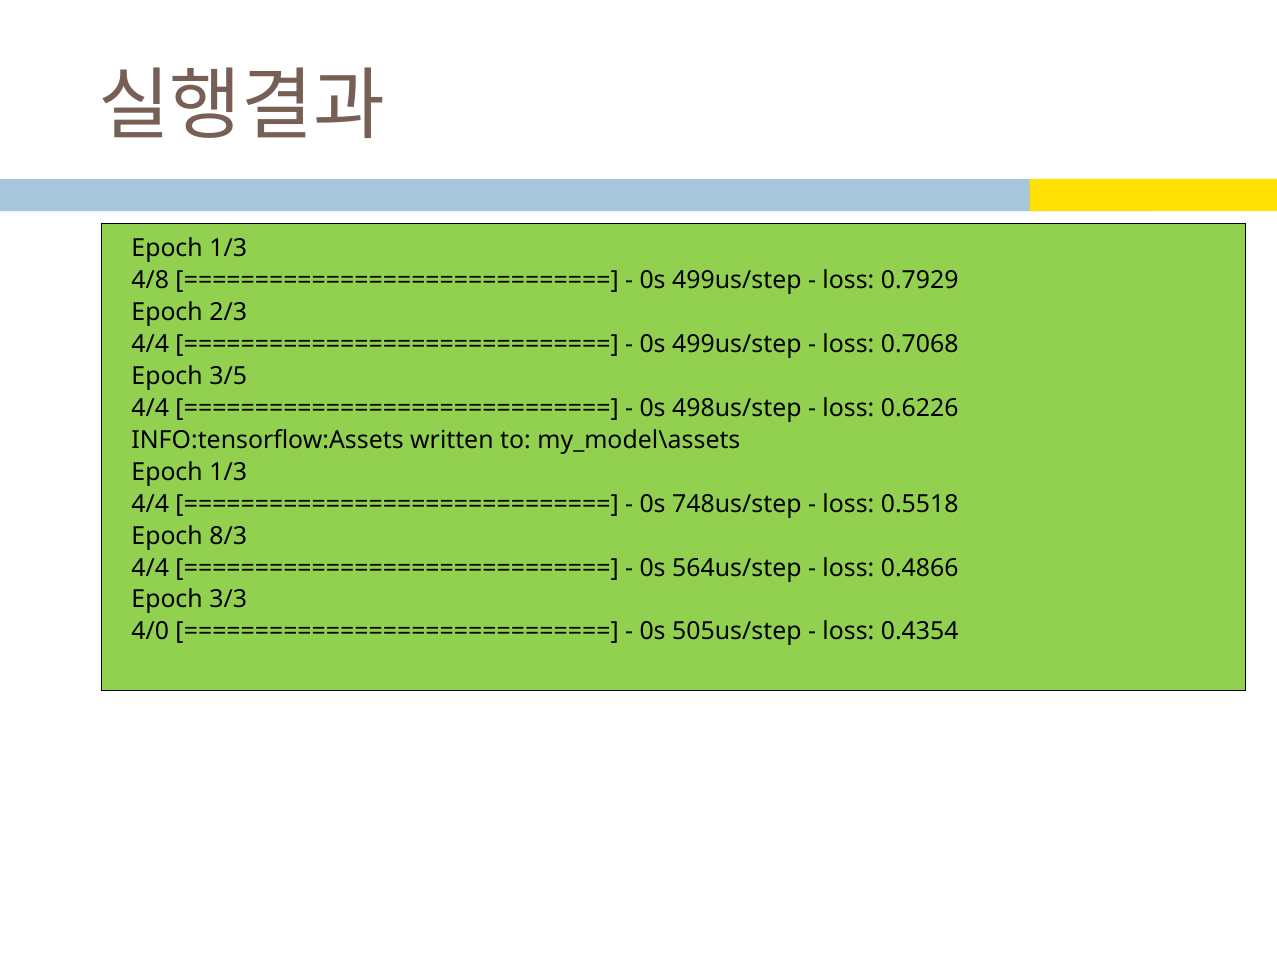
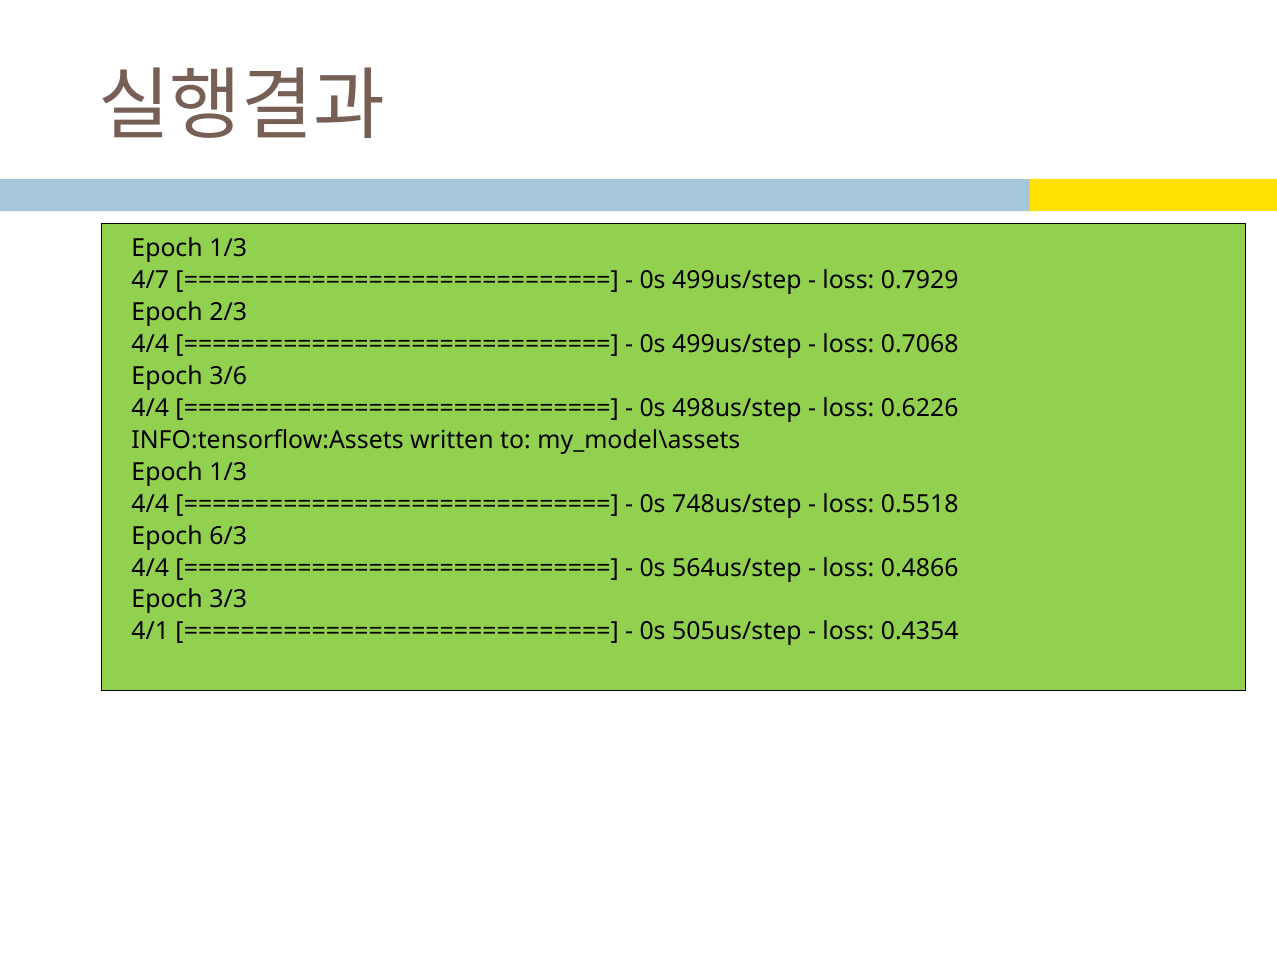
4/8: 4/8 -> 4/7 (150, 280)
3/5: 3/5 -> 3/6 (228, 376)
8/3: 8/3 -> 6/3 (228, 536)
4/0: 4/0 -> 4/1 (150, 632)
